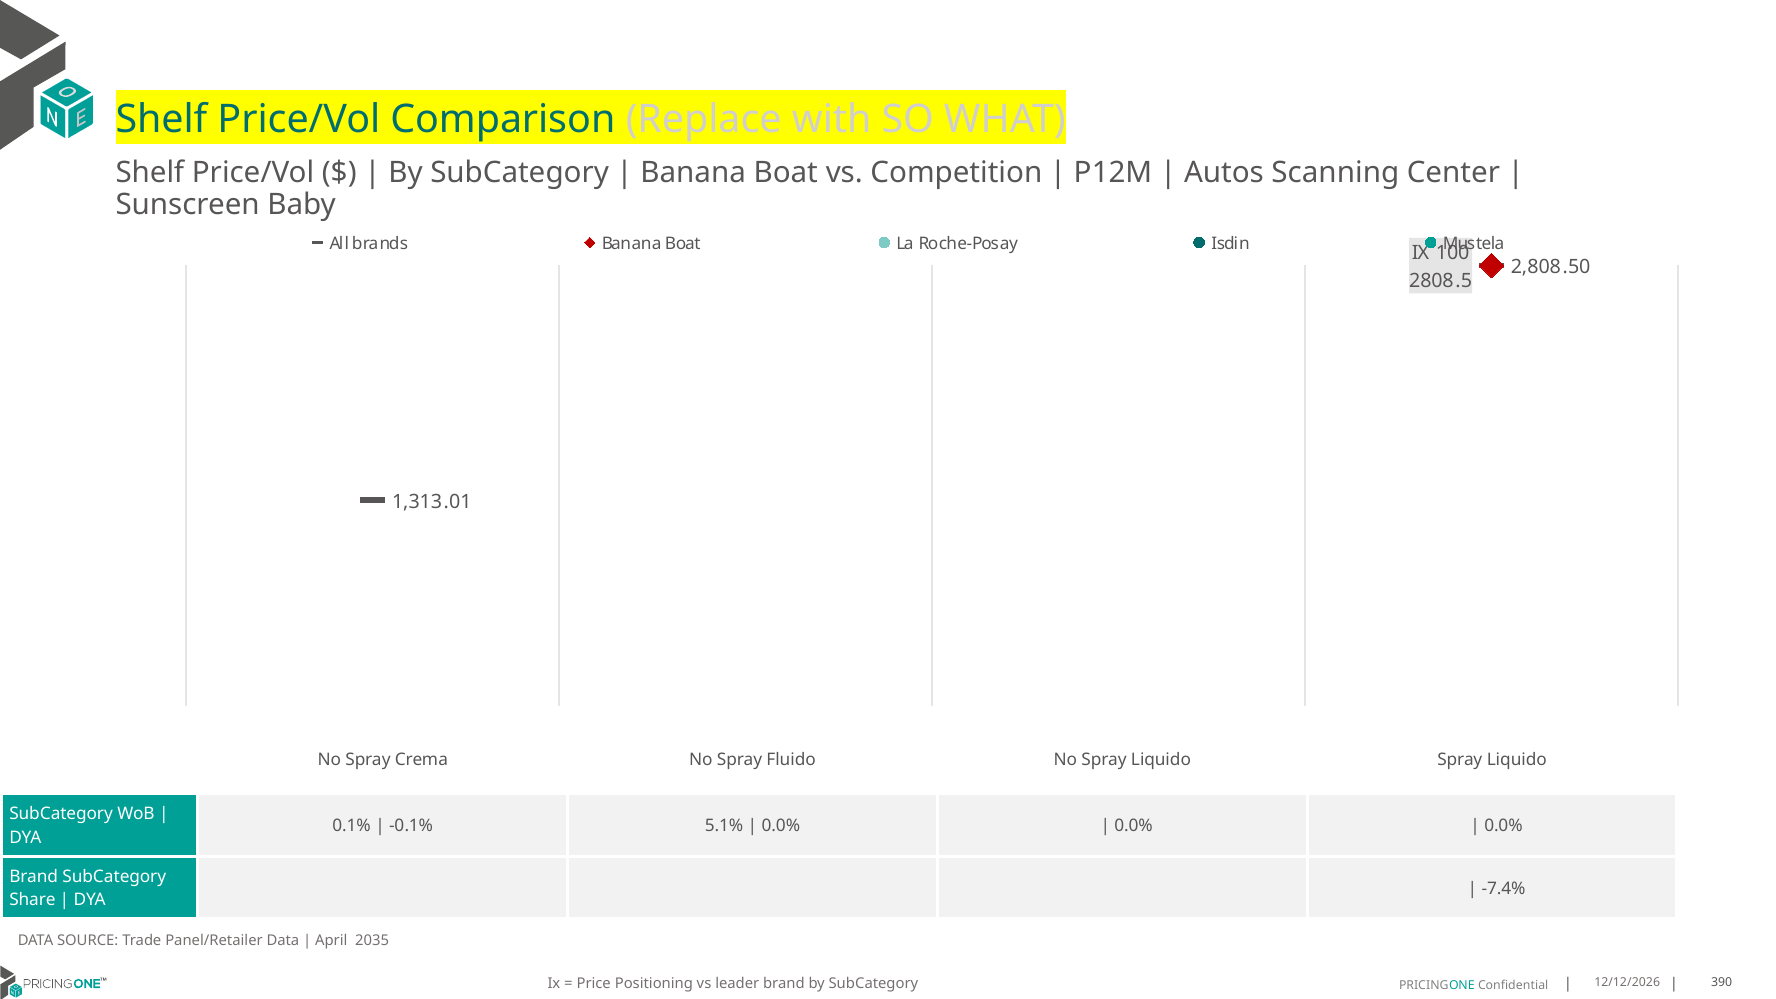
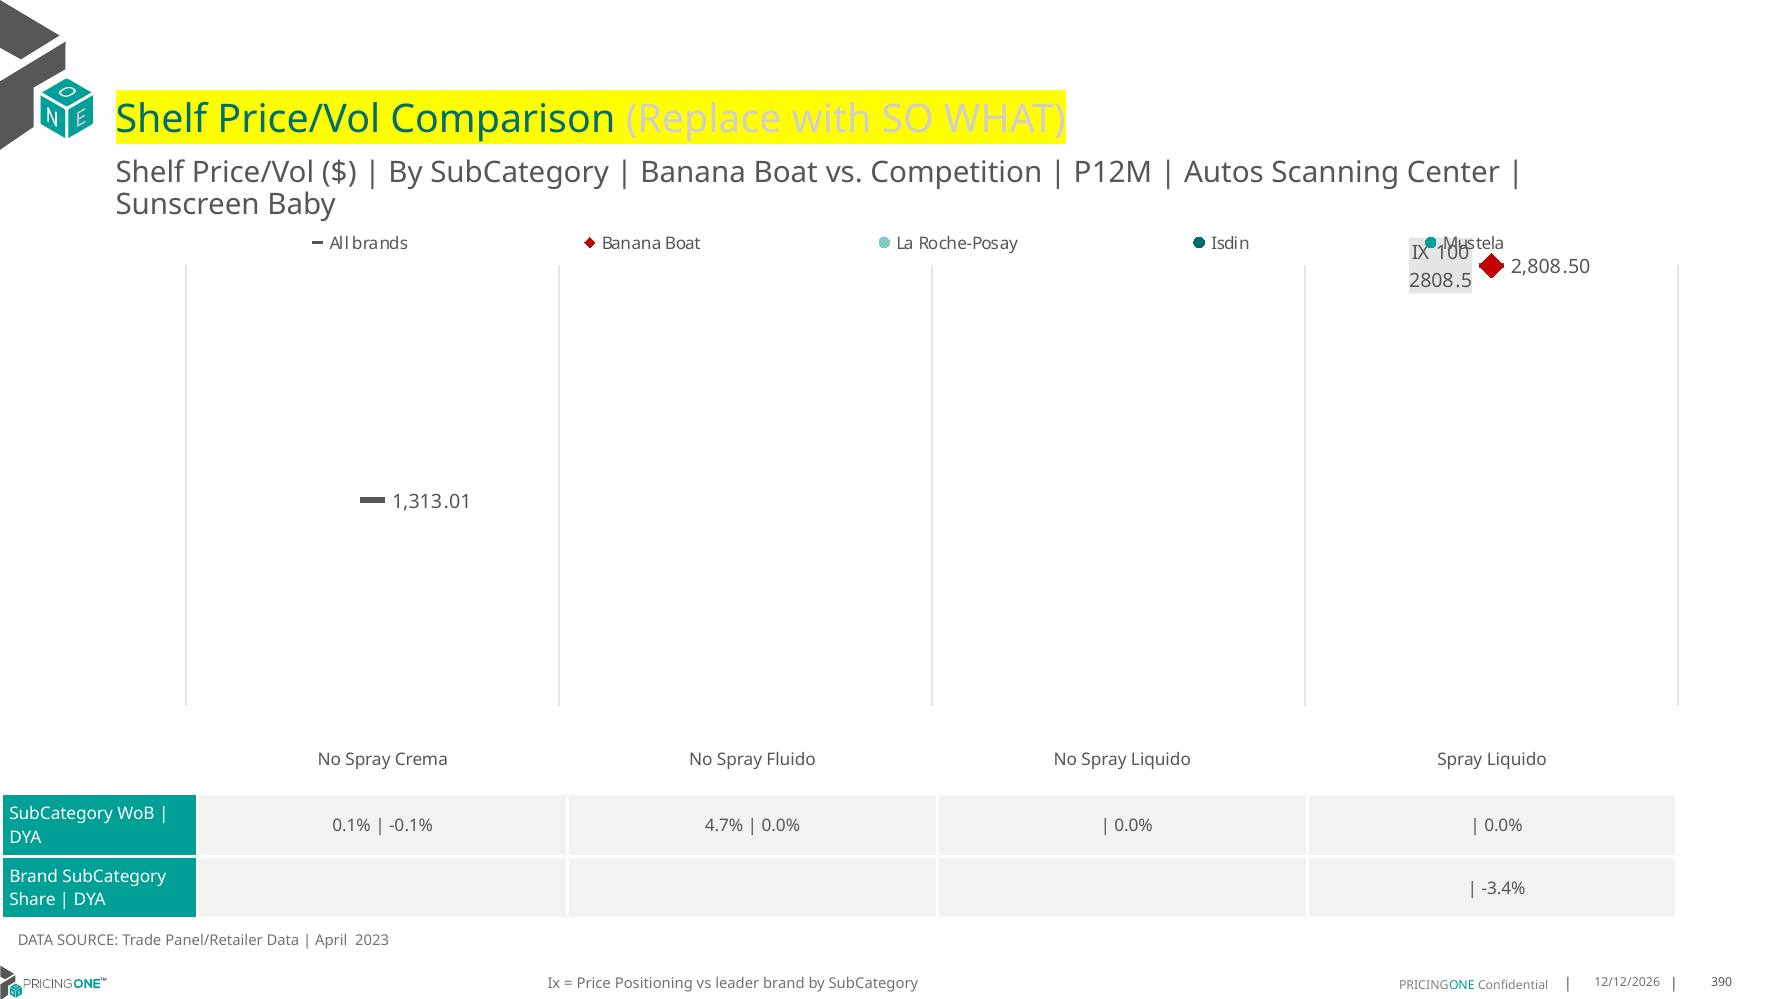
5.1%: 5.1% -> 4.7% (724, 826)
-7.4%: -7.4% -> -3.4% (1504, 889)
2035: 2035 -> 2023 (372, 941)
